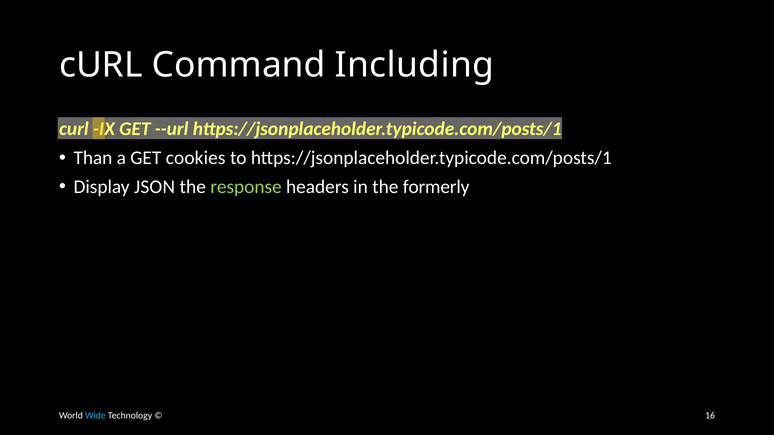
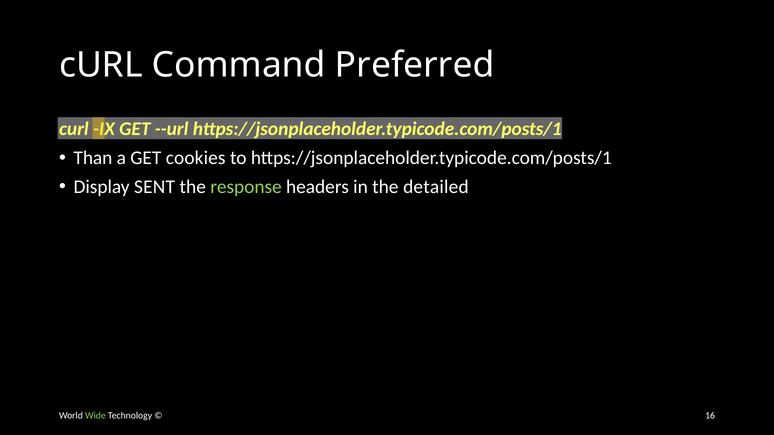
Including: Including -> Preferred (415, 65)
JSON: JSON -> SENT (155, 187)
formerly: formerly -> detailed (436, 187)
Wide colour: light blue -> light green (95, 416)
